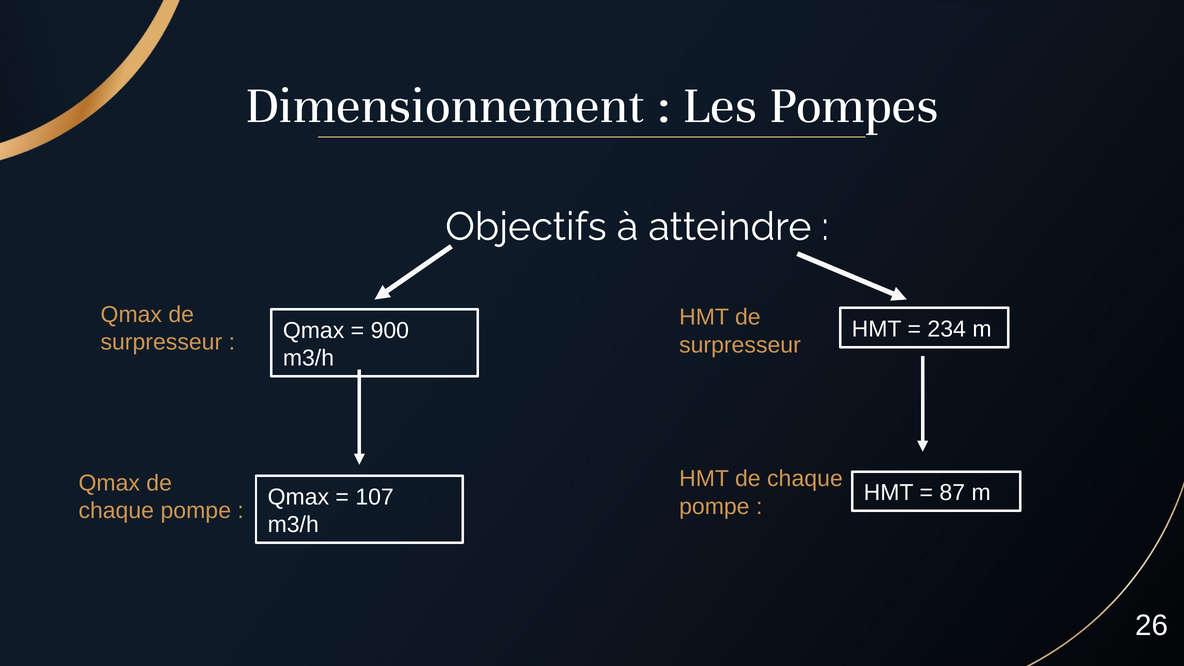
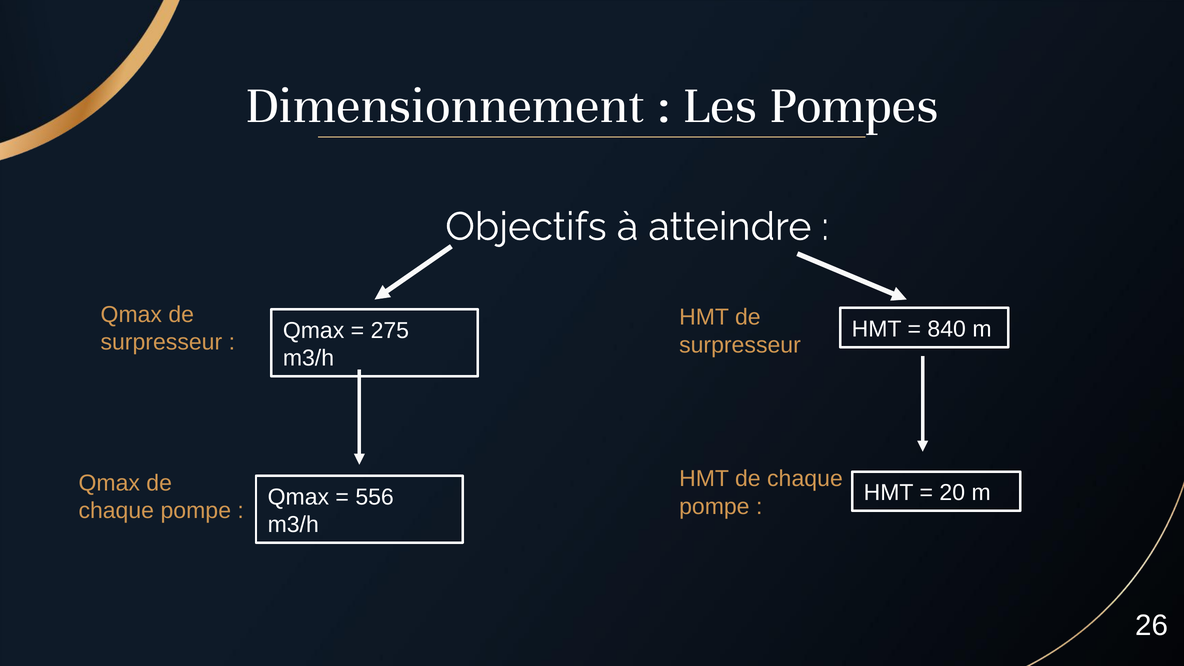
234: 234 -> 840 (947, 329)
900: 900 -> 275 (390, 331)
87: 87 -> 20 (952, 493)
107: 107 -> 556 (375, 497)
